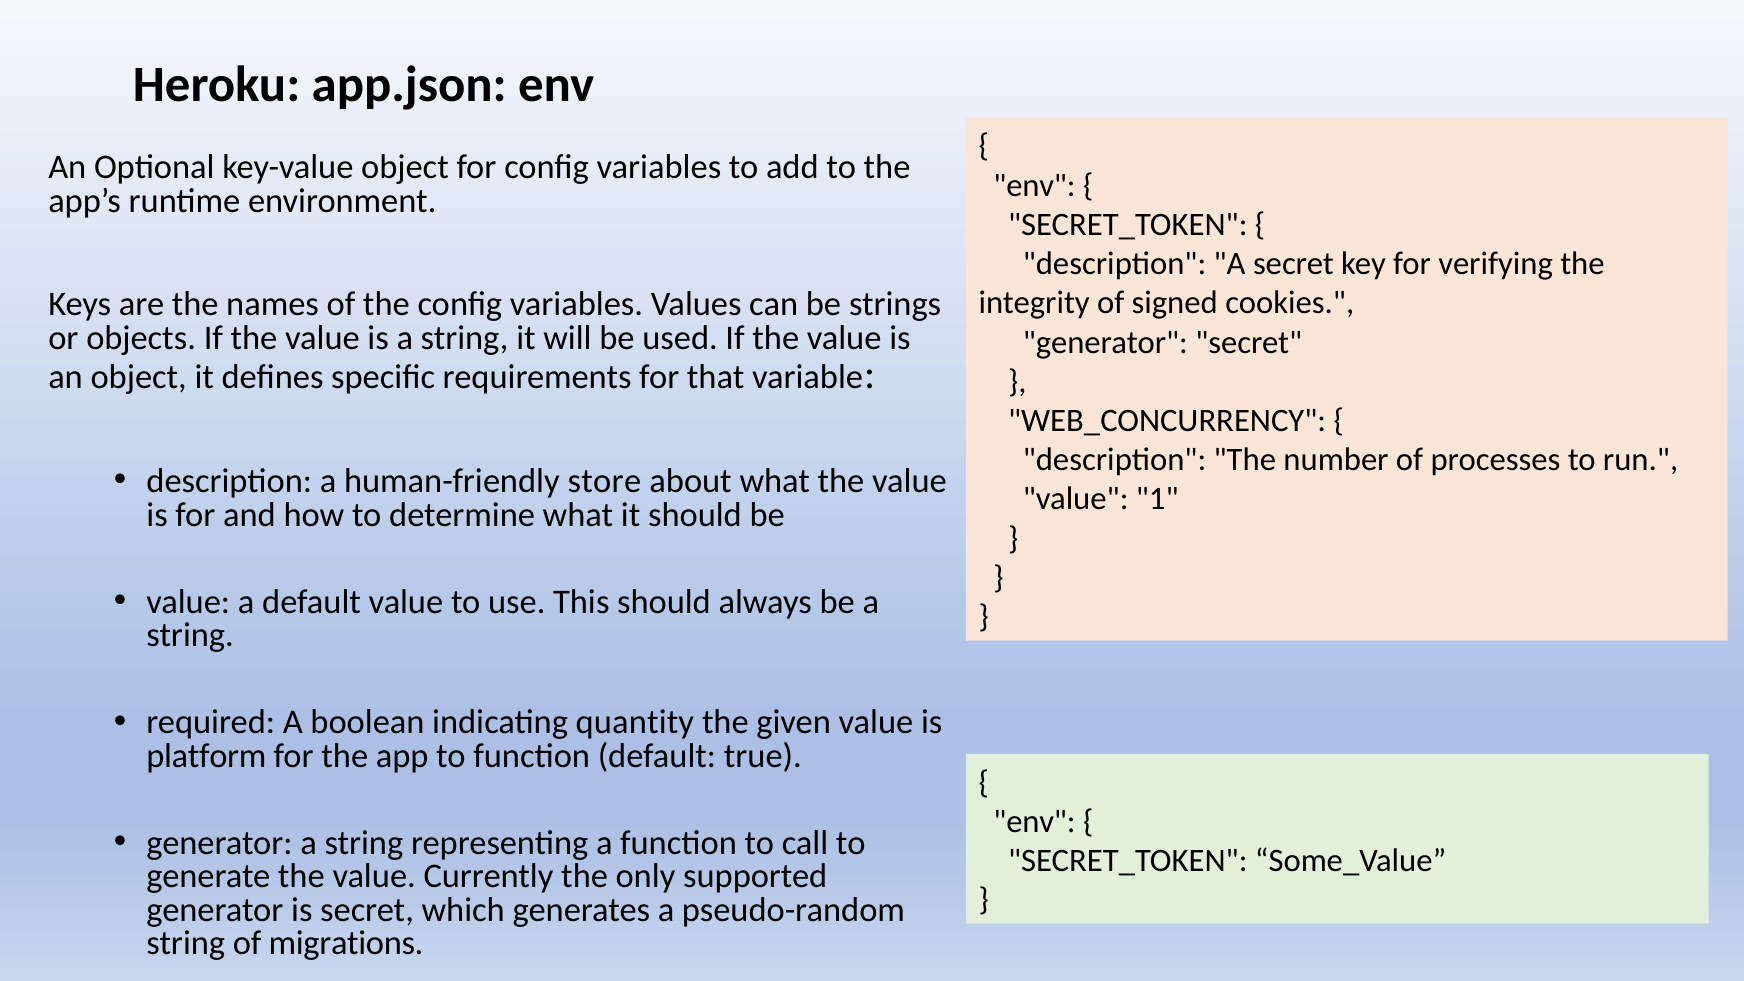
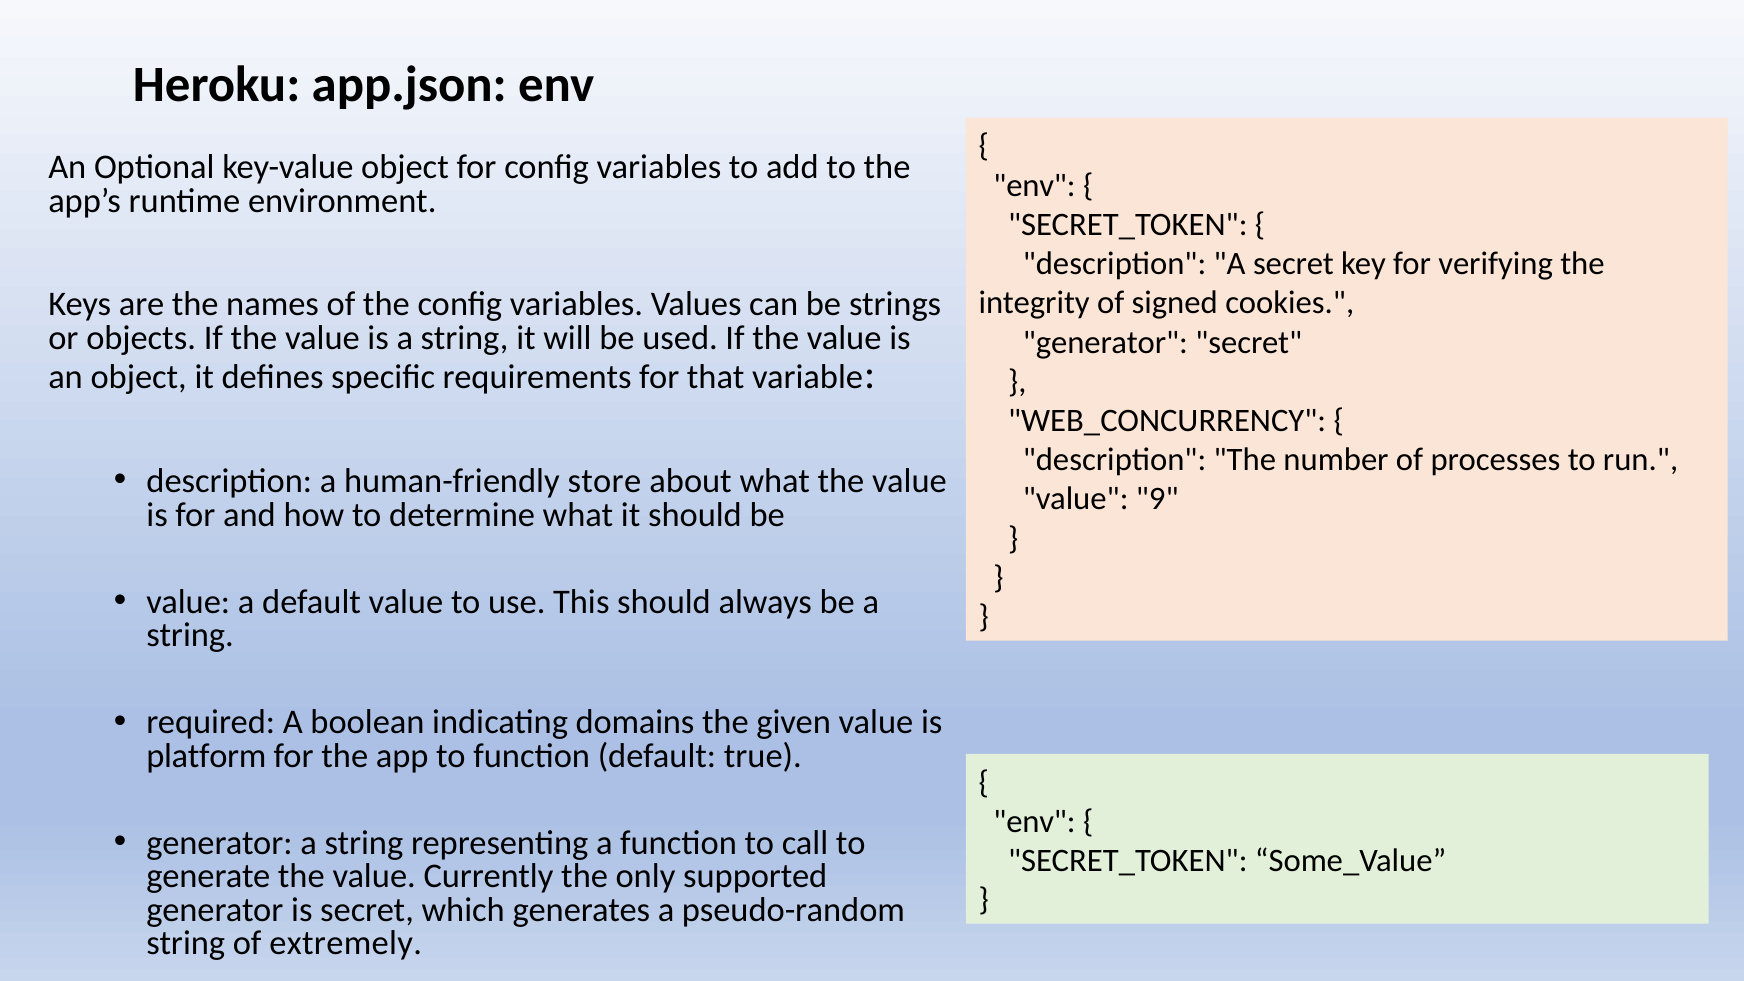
1: 1 -> 9 (1157, 499)
quantity: quantity -> domains (635, 722)
migrations: migrations -> extremely (346, 944)
